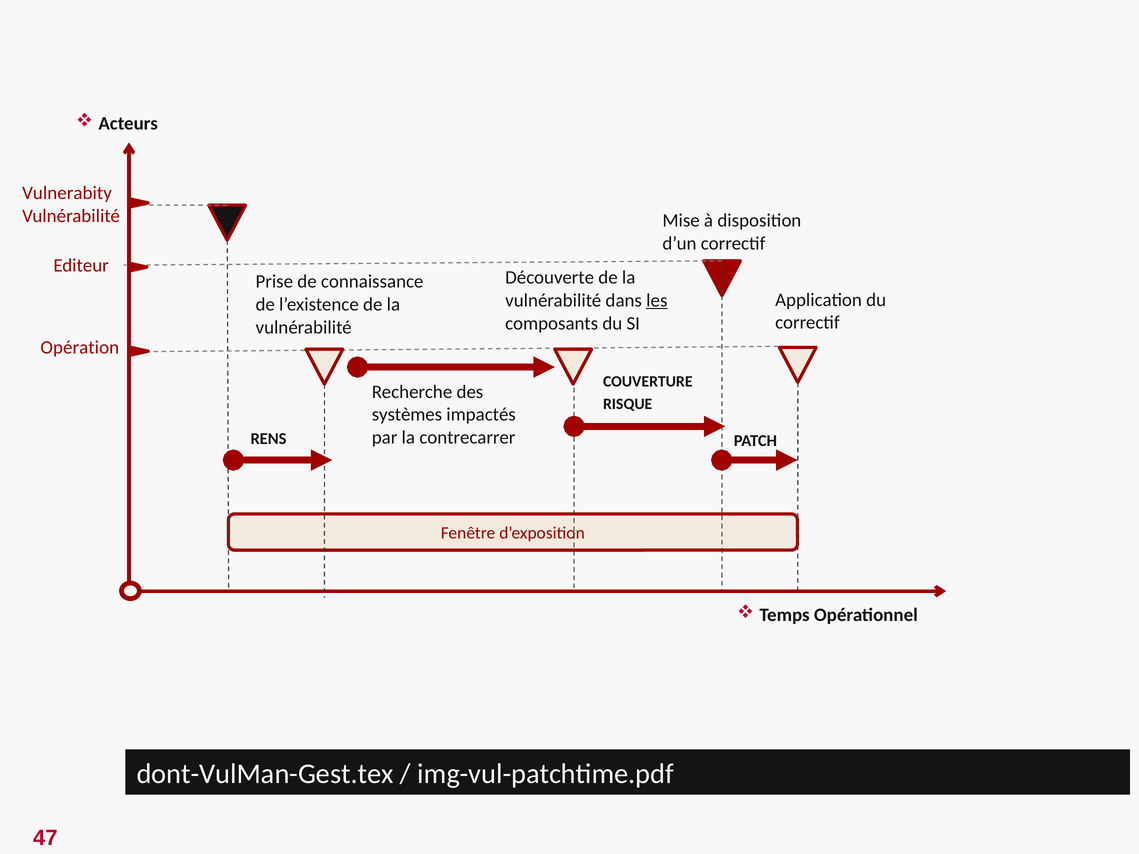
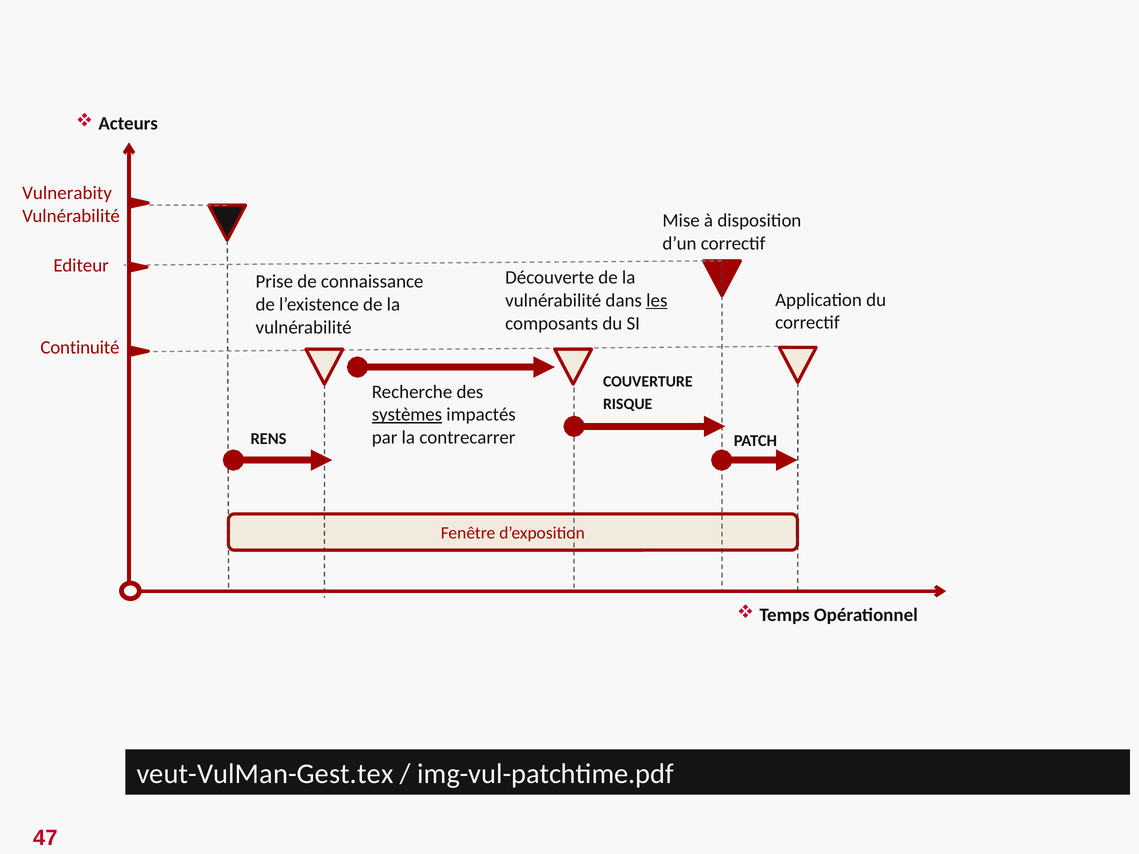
Opération: Opération -> Continuité (80, 348)
systèmes underline: none -> present (407, 415)
dont-VulMan-Gest.tex: dont-VulMan-Gest.tex -> veut-VulMan-Gest.tex (265, 774)
